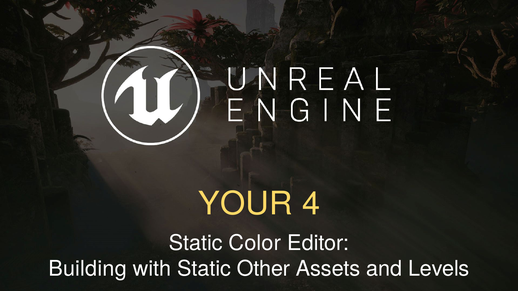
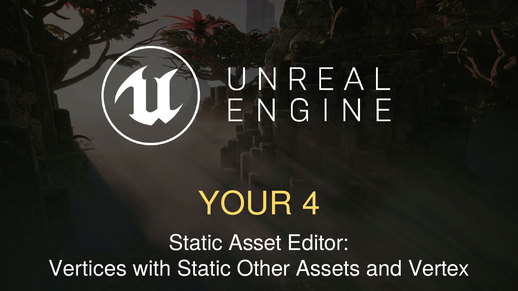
Color: Color -> Asset (255, 243)
Building: Building -> Vertices (88, 269)
Levels: Levels -> Vertex (439, 269)
